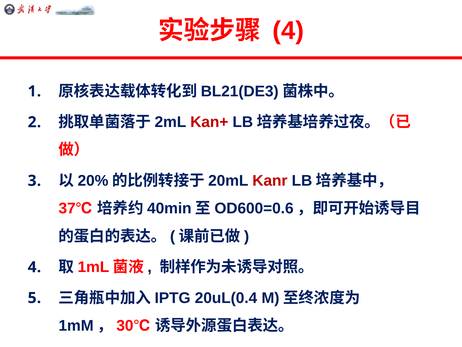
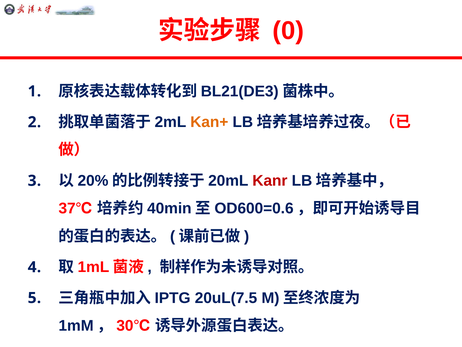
4: 4 -> 0 (288, 31)
Kan+ colour: red -> orange (209, 122)
20uL(0.4: 20uL(0.4 -> 20uL(7.5 (226, 298)
